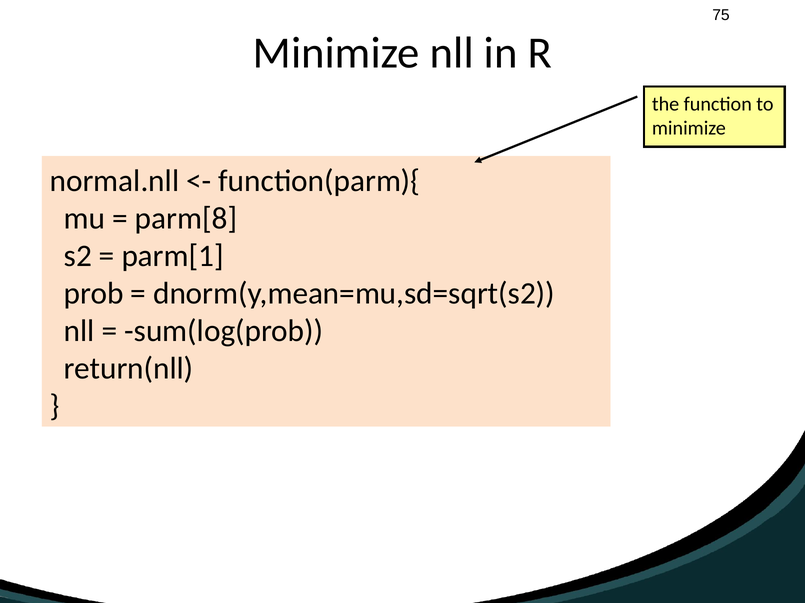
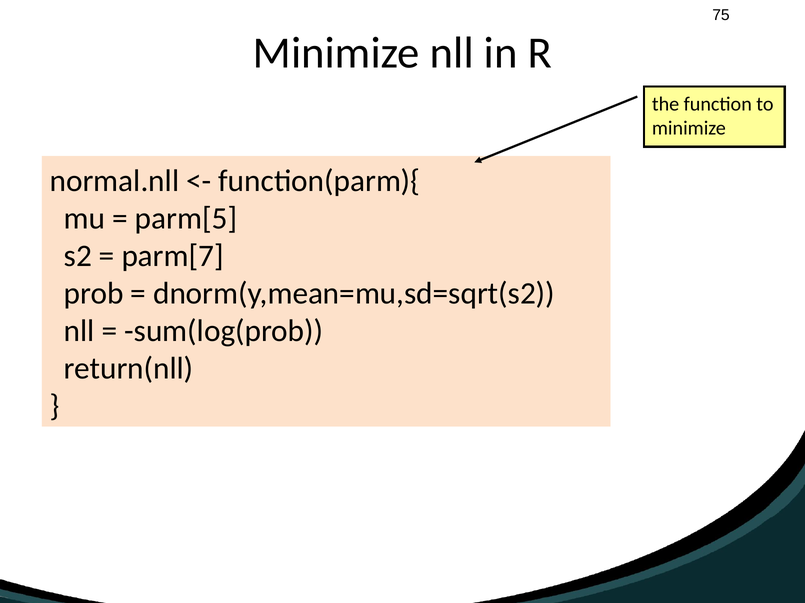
parm[8: parm[8 -> parm[5 (186, 219)
parm[1: parm[1 -> parm[7 (173, 256)
